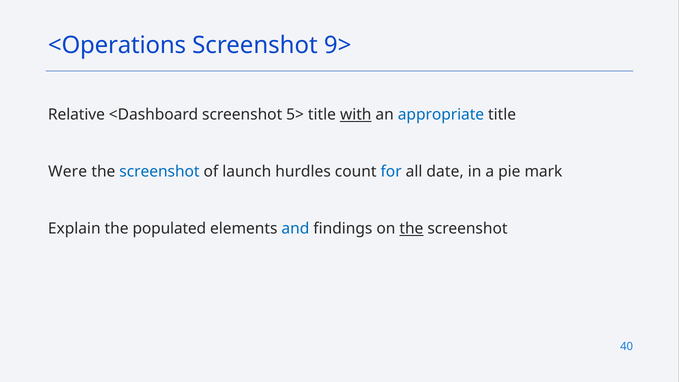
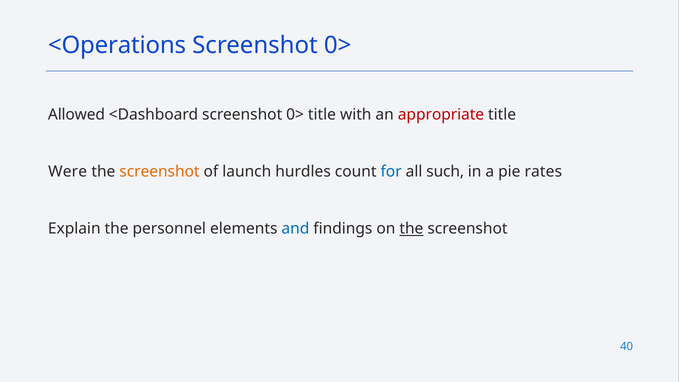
9>: 9> -> 0> (338, 45)
Relative: Relative -> Allowed (76, 115)
<Dashboard screenshot 5>: 5> -> 0> (295, 115)
with underline: present -> none (356, 115)
appropriate colour: blue -> red (441, 115)
screenshot colour: blue -> orange (159, 172)
date: date -> such (445, 172)
mark: mark -> rates (543, 172)
populated: populated -> personnel (169, 229)
